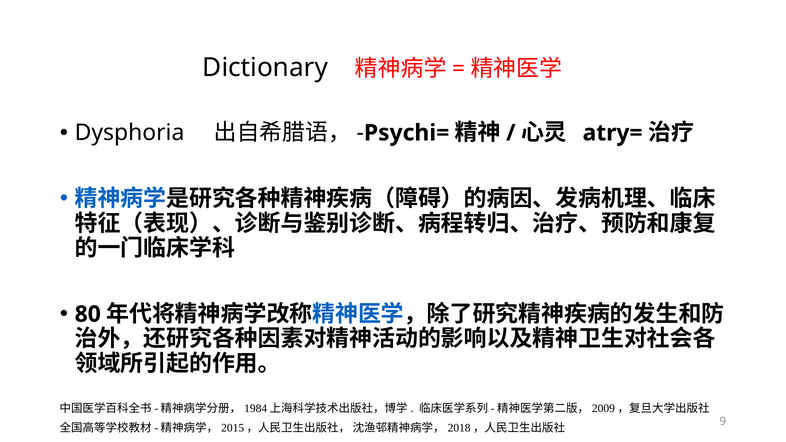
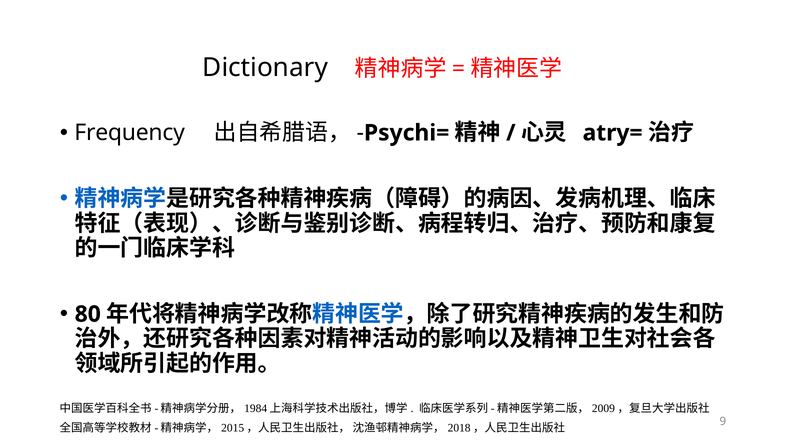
Dysphoria: Dysphoria -> Frequency (130, 133)
